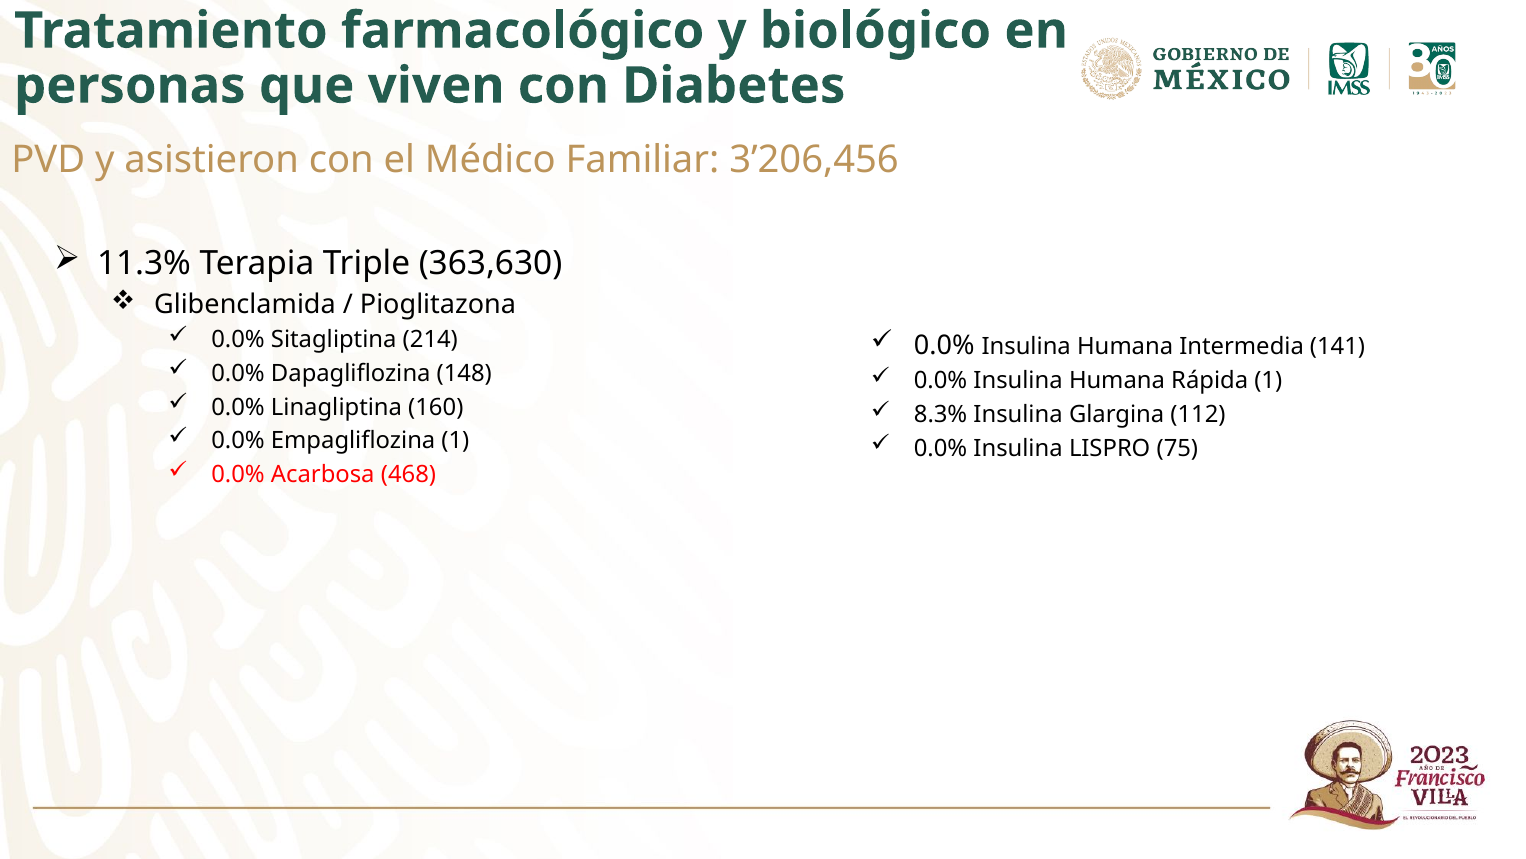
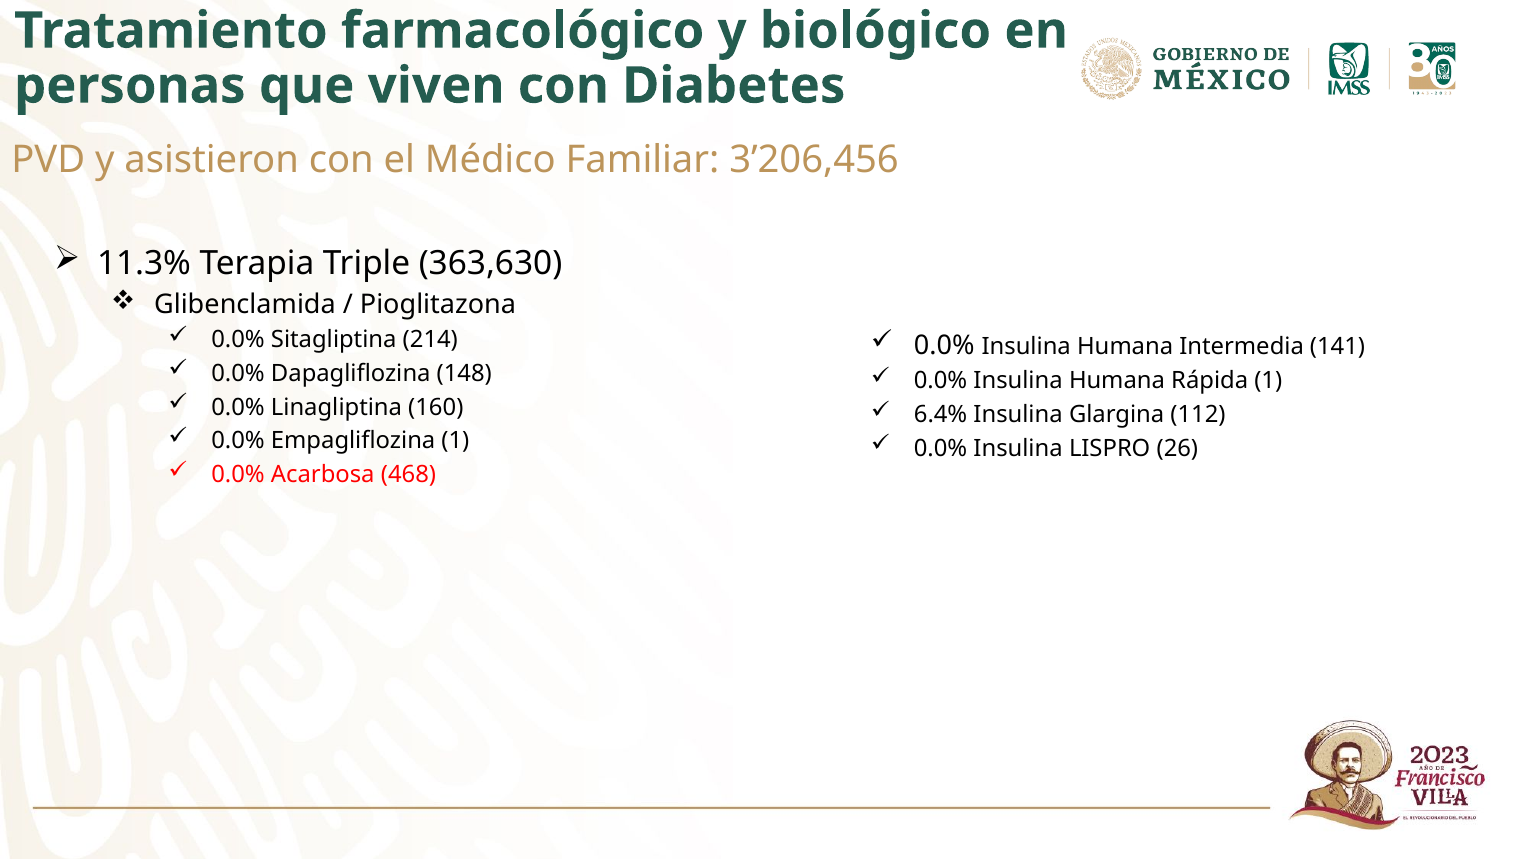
8.3%: 8.3% -> 6.4% (941, 414)
75: 75 -> 26 (1177, 448)
